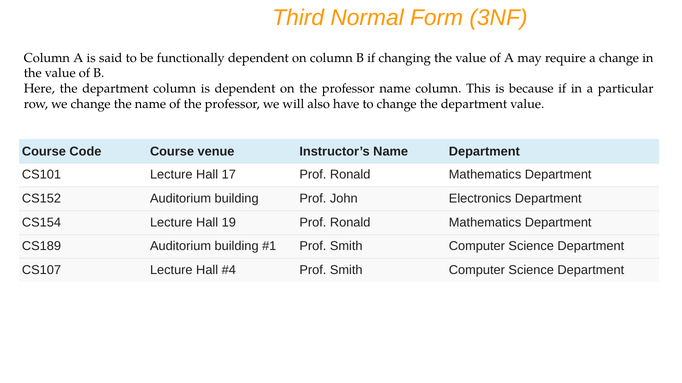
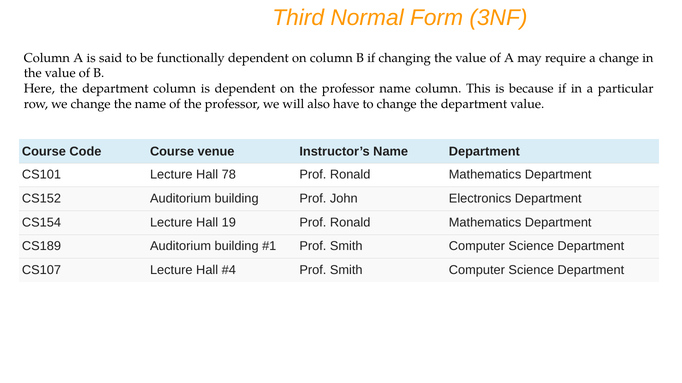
17: 17 -> 78 (229, 175)
